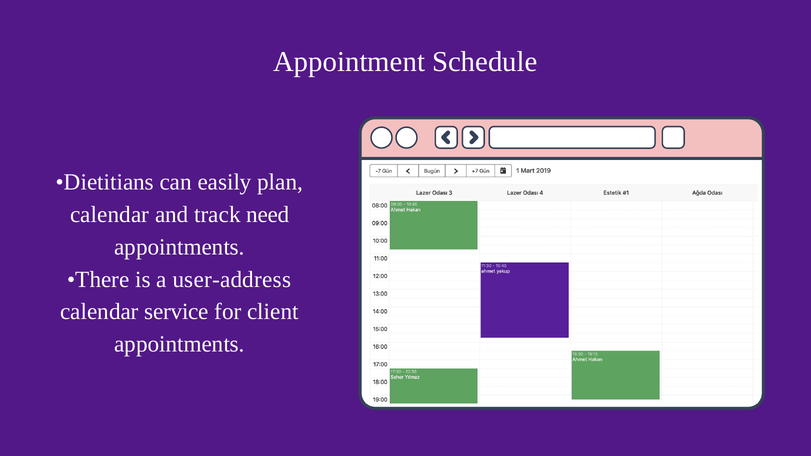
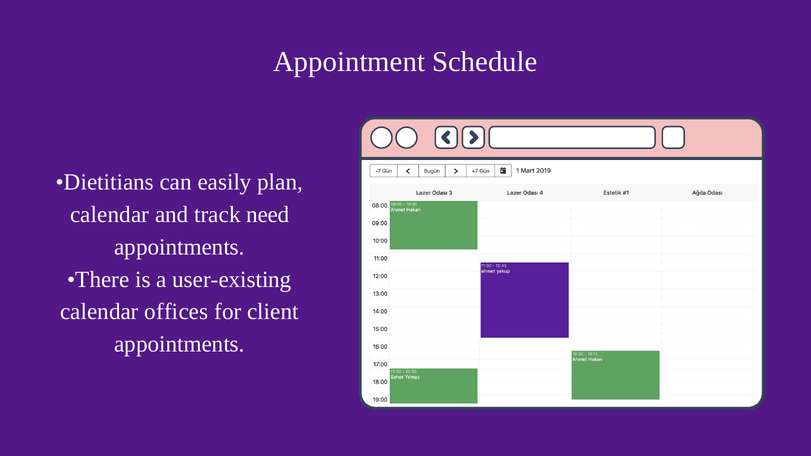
user-address: user-address -> user-existing (232, 279)
service: service -> offices (176, 312)
